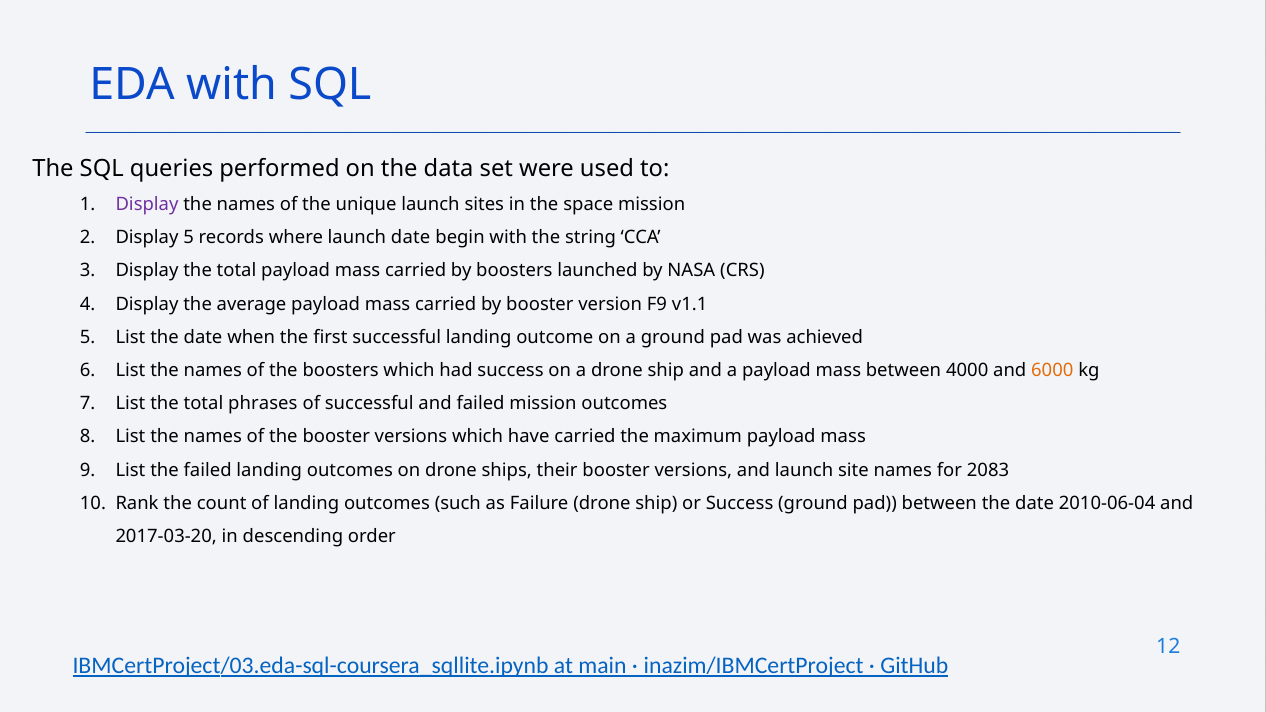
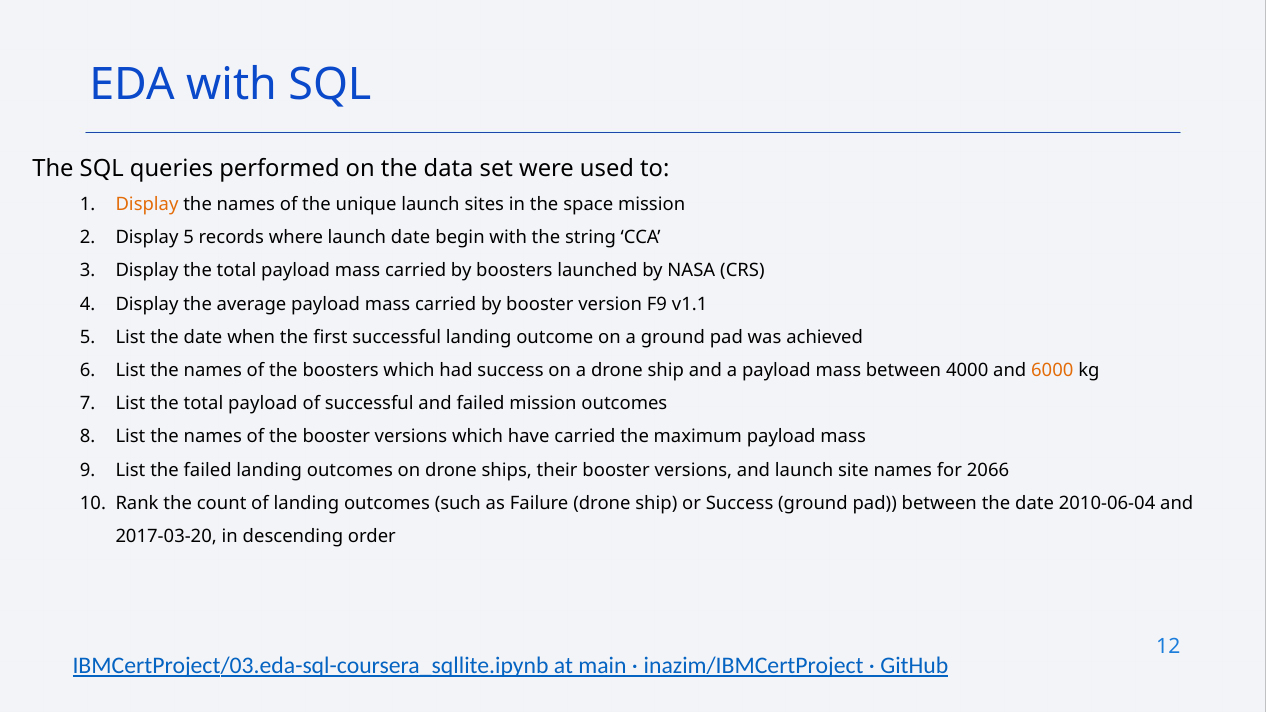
Display colour: purple -> orange (147, 204)
List the total phrases: phrases -> payload (263, 404)
2083: 2083 -> 2066 (988, 470)
